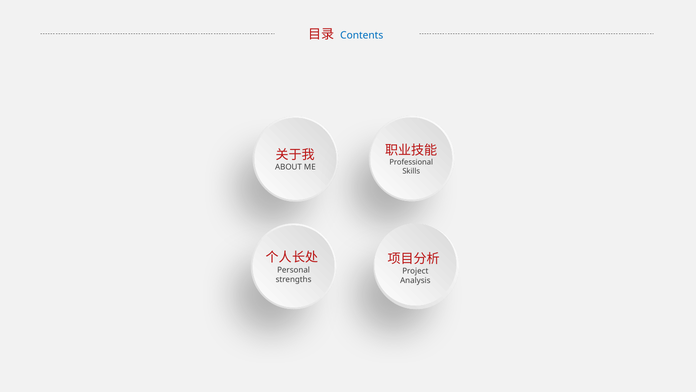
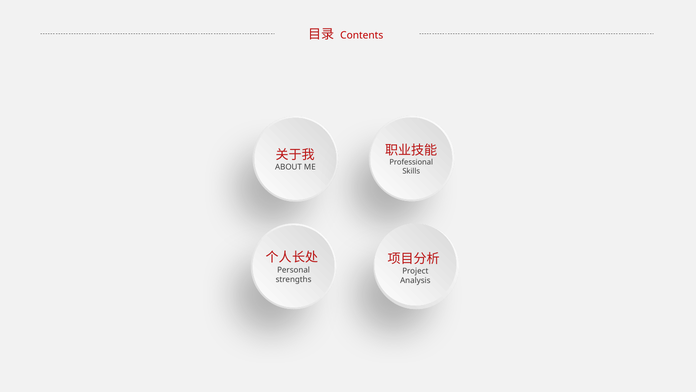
Contents colour: blue -> red (362, 36)
